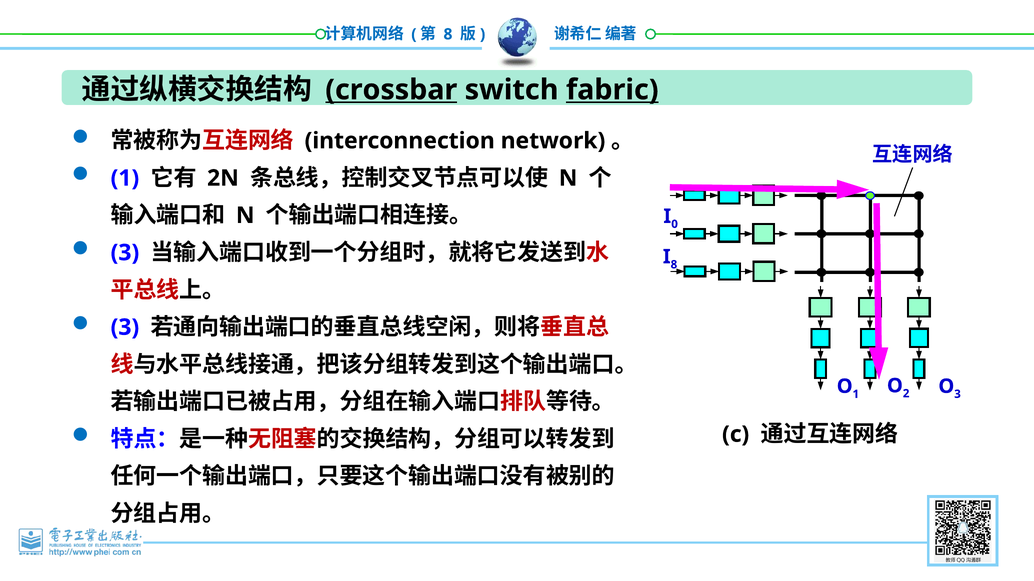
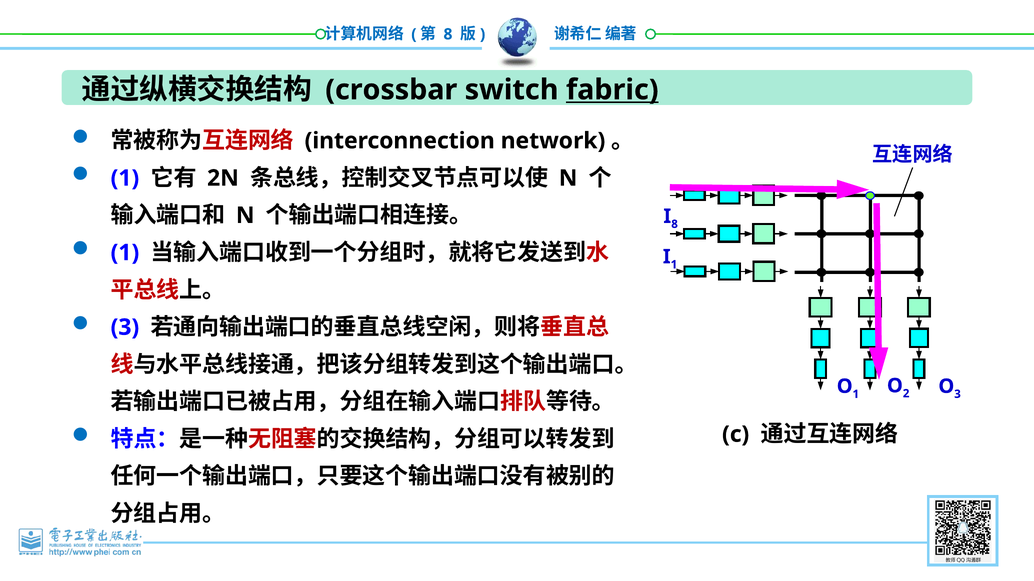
crossbar underline: present -> none (391, 90)
0: 0 -> 8 (675, 224)
3: 3 -> 1 (125, 253)
8: 8 -> 1 (674, 265)
